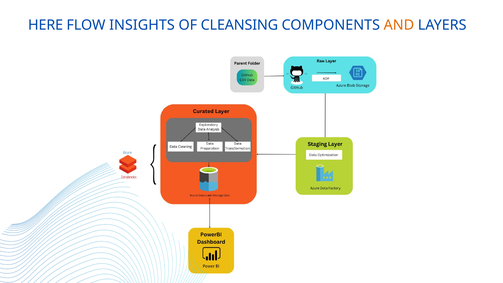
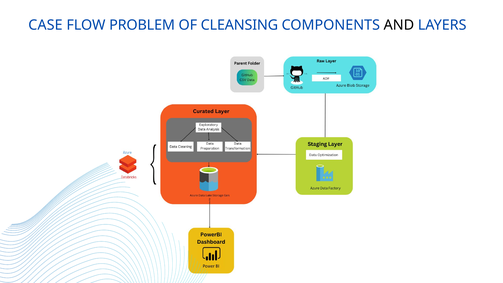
HERE: HERE -> CASE (45, 25)
INSIGHTS: INSIGHTS -> PROBLEM (142, 25)
AND colour: orange -> black (399, 25)
